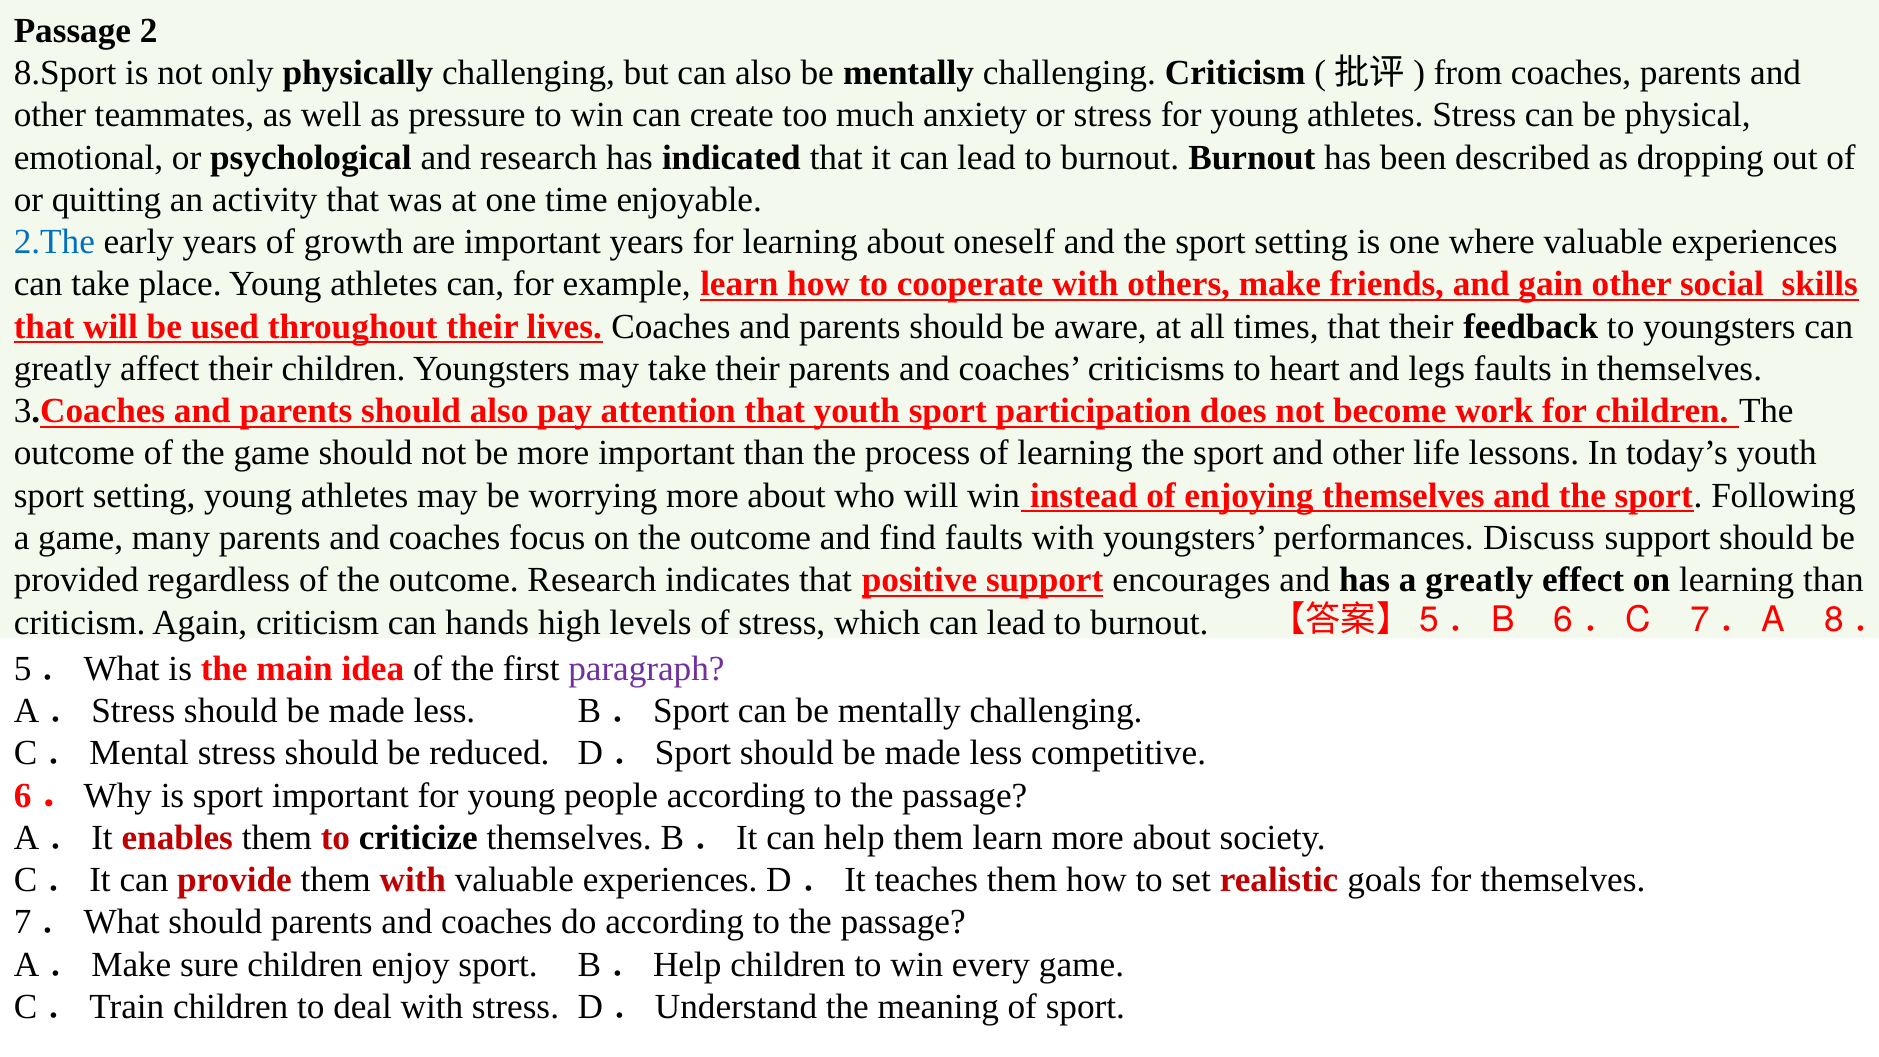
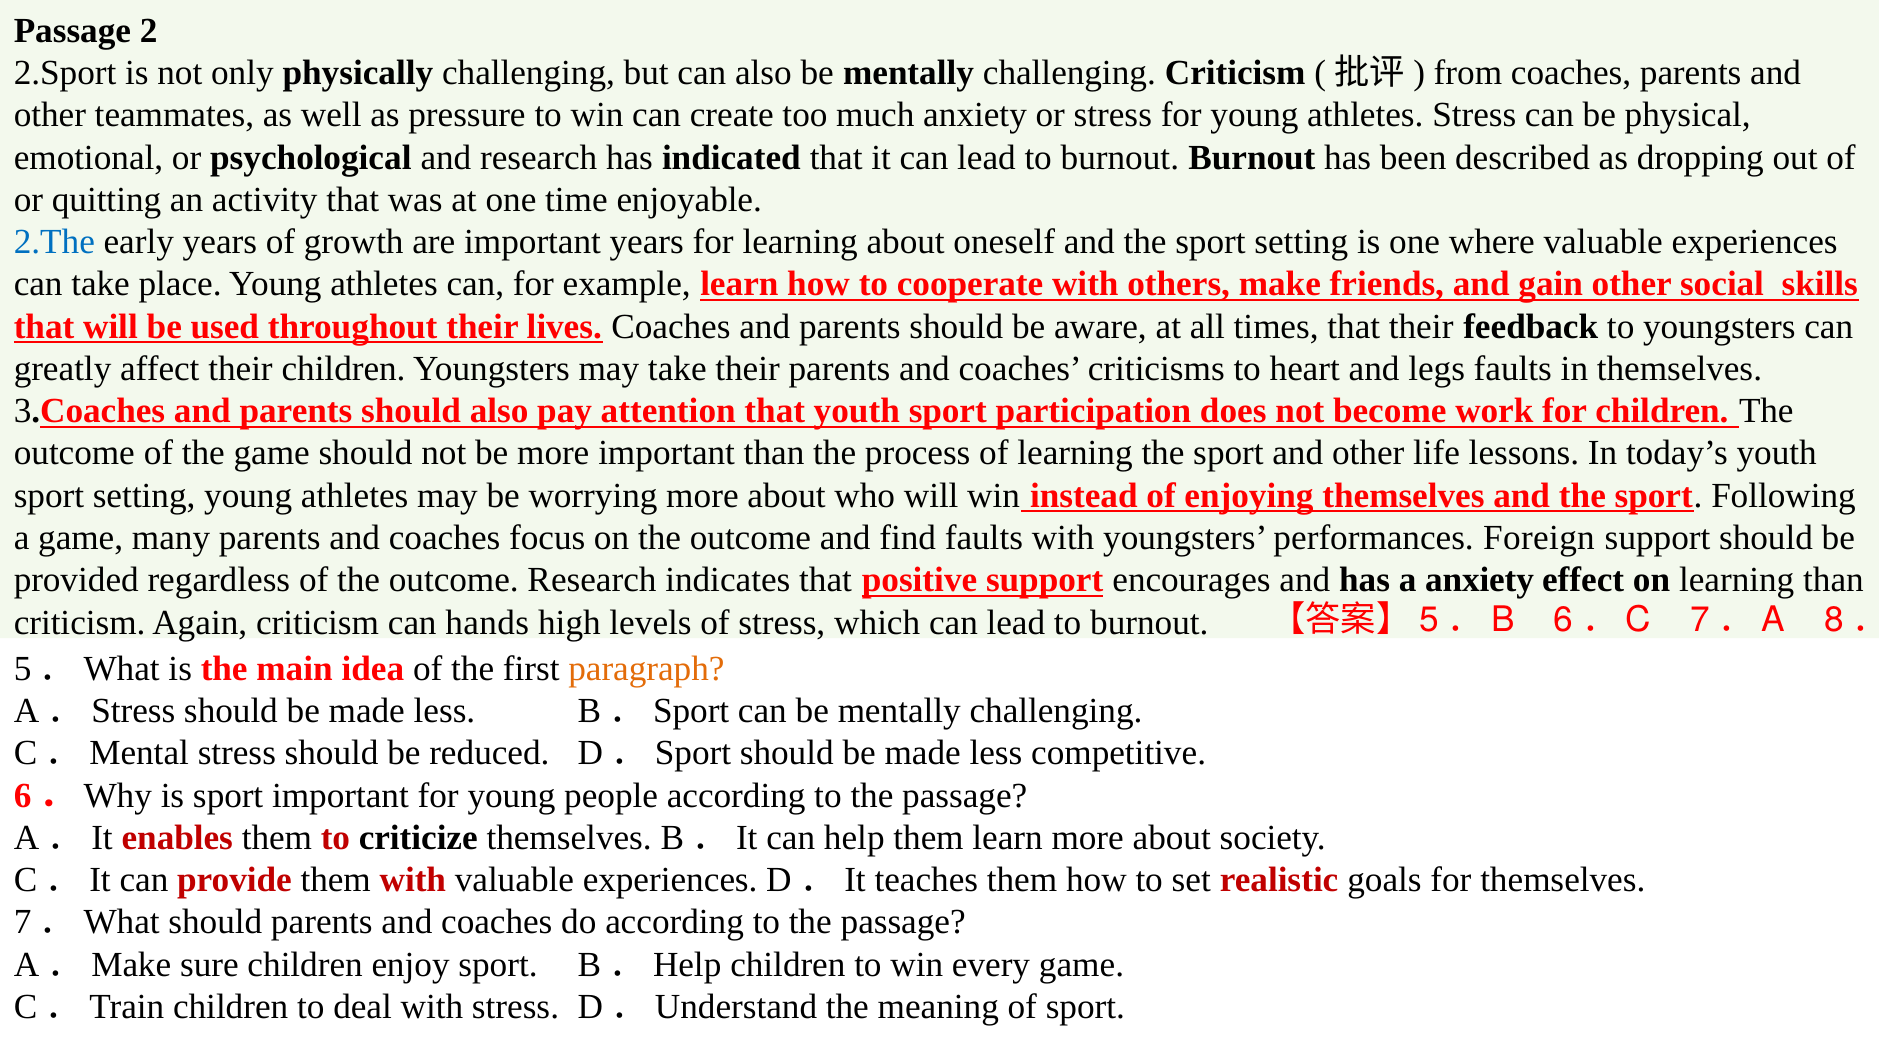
8.Sport: 8.Sport -> 2.Sport (65, 73)
Discuss: Discuss -> Foreign (1539, 538)
a greatly: greatly -> anxiety (1480, 580)
paragraph colour: purple -> orange (646, 669)
